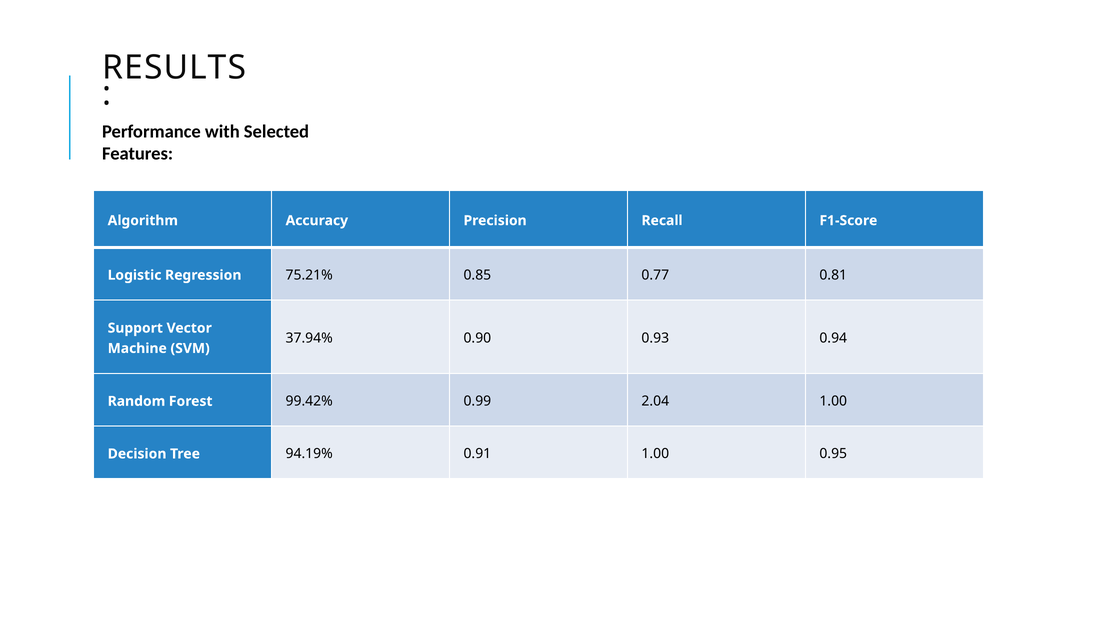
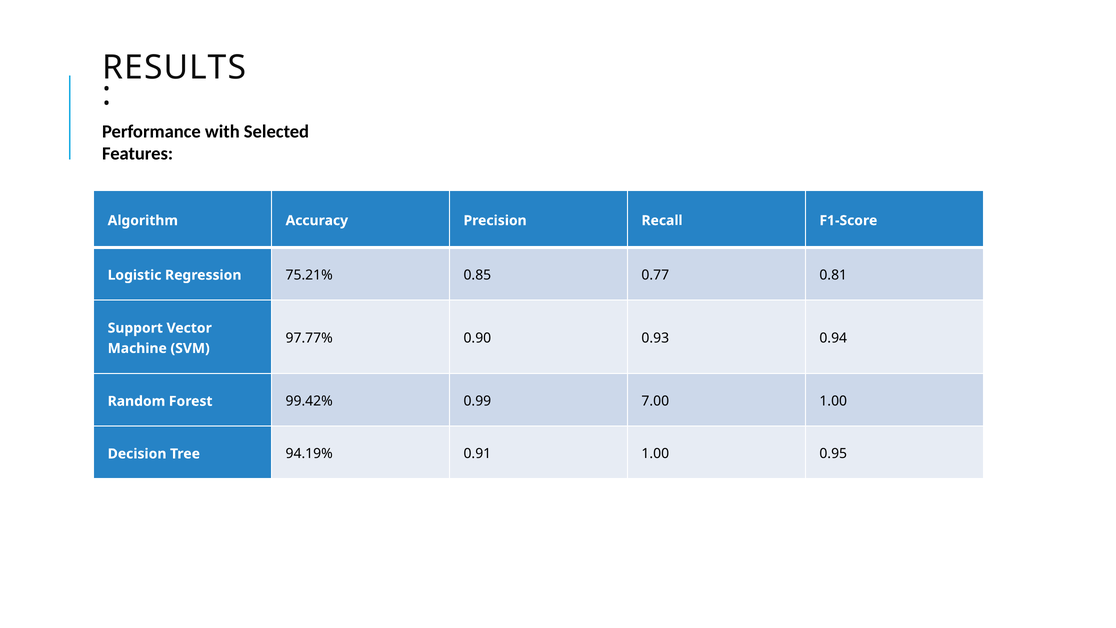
37.94%: 37.94% -> 97.77% (309, 338)
2.04: 2.04 -> 7.00 (655, 401)
